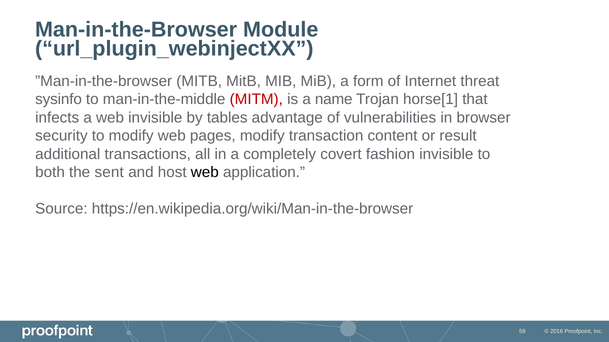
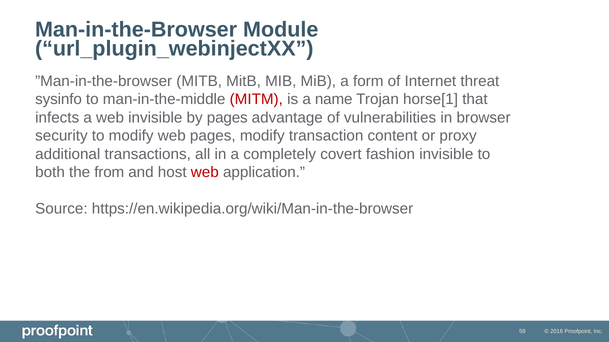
by tables: tables -> pages (227, 118)
result: result -> proxy (458, 136)
sent: sent -> from (109, 173)
web colour: black -> red (205, 173)
